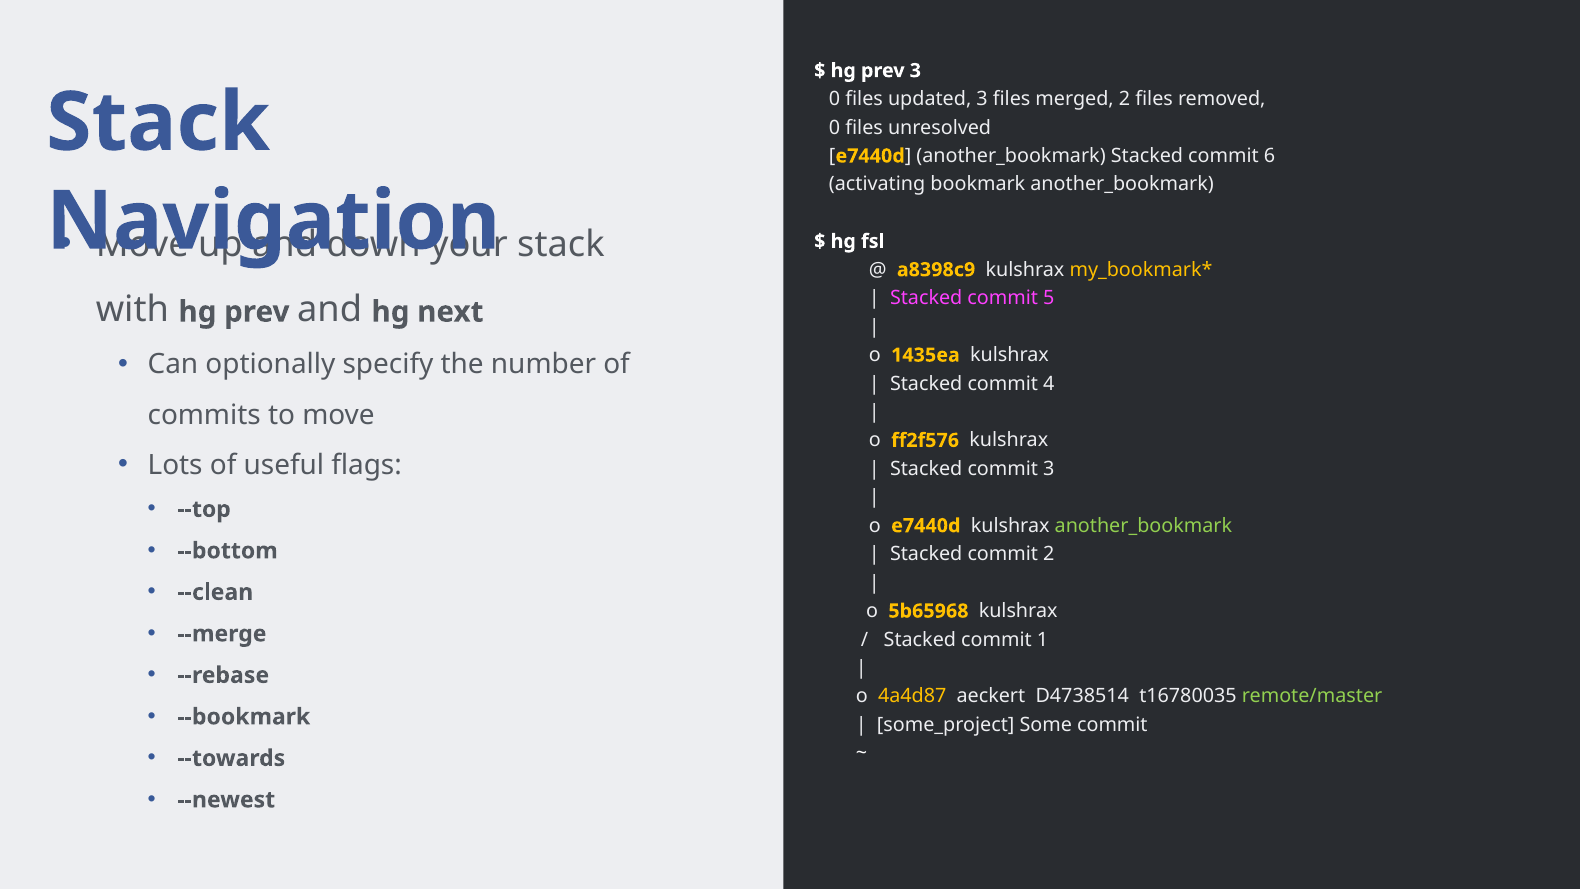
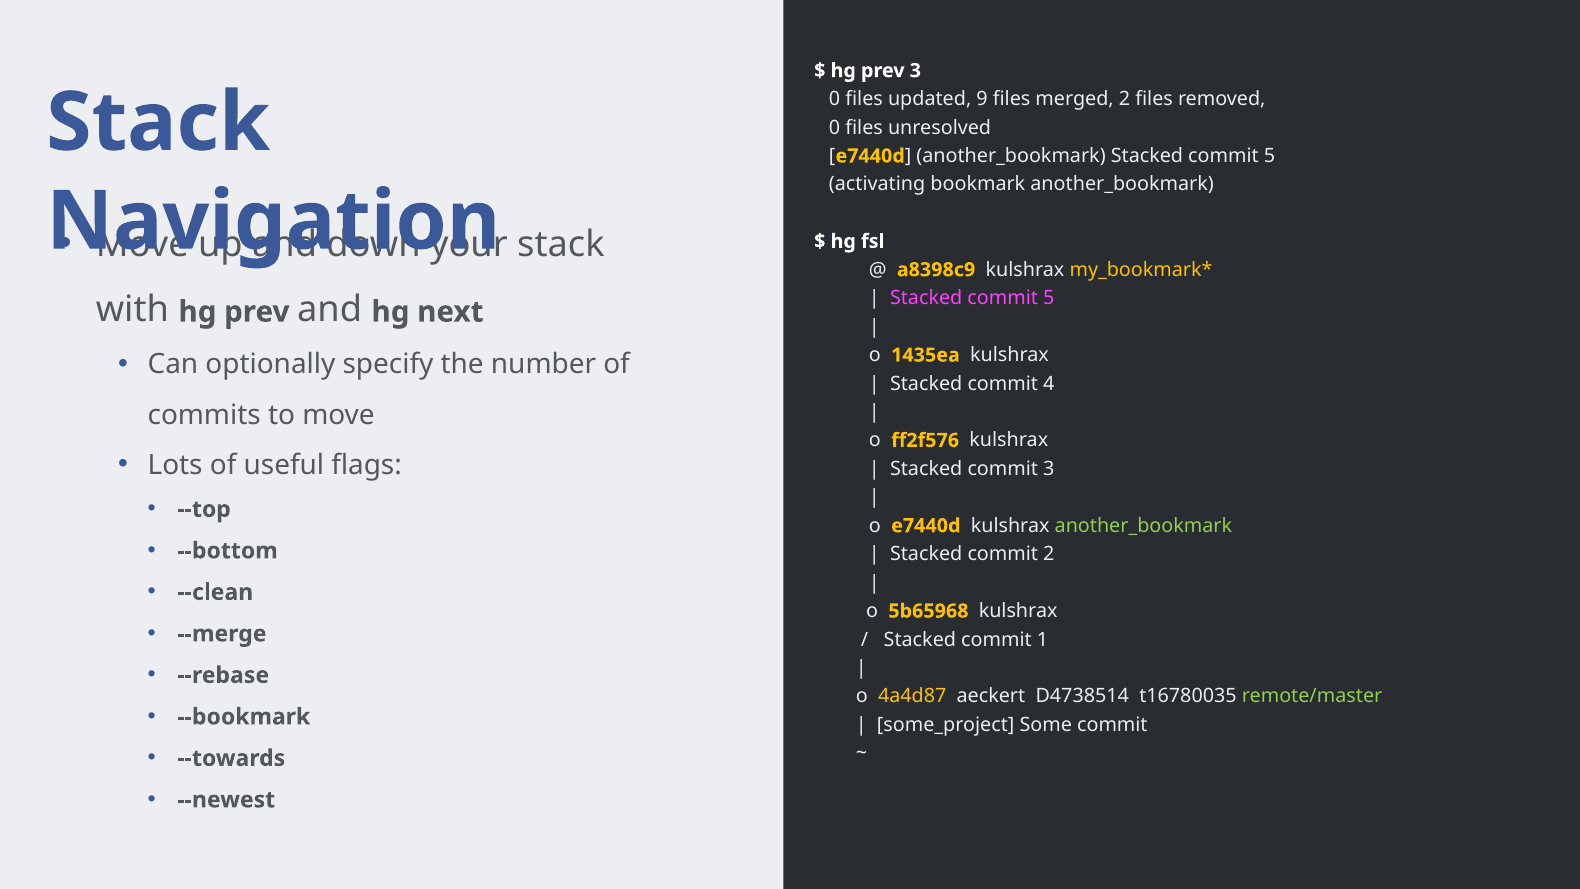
updated 3: 3 -> 9 (982, 99)
another_bookmark Stacked commit 6: 6 -> 5 (1270, 156)
